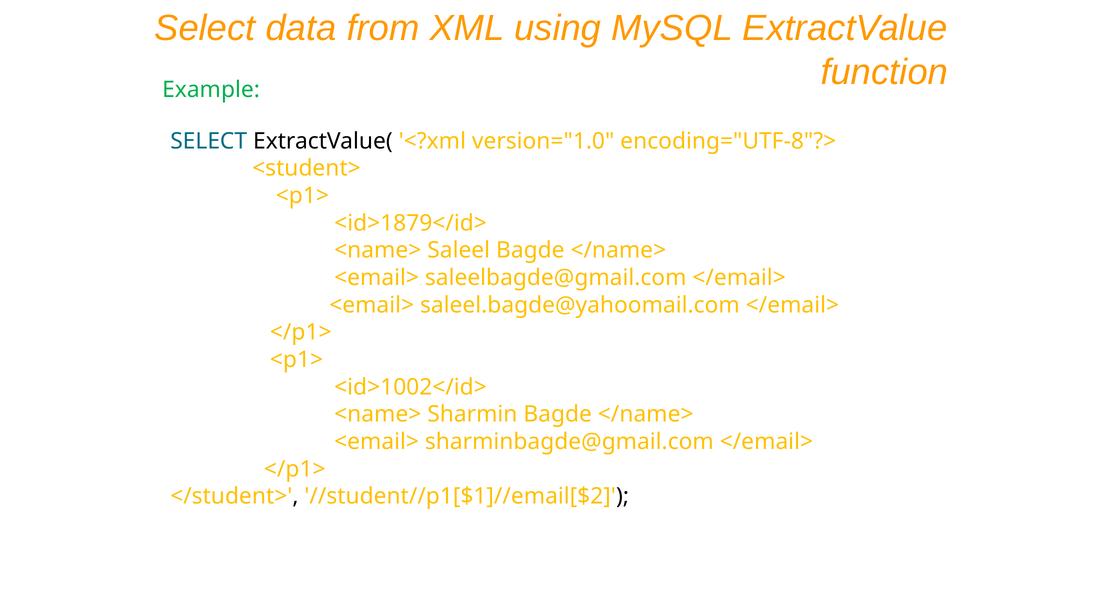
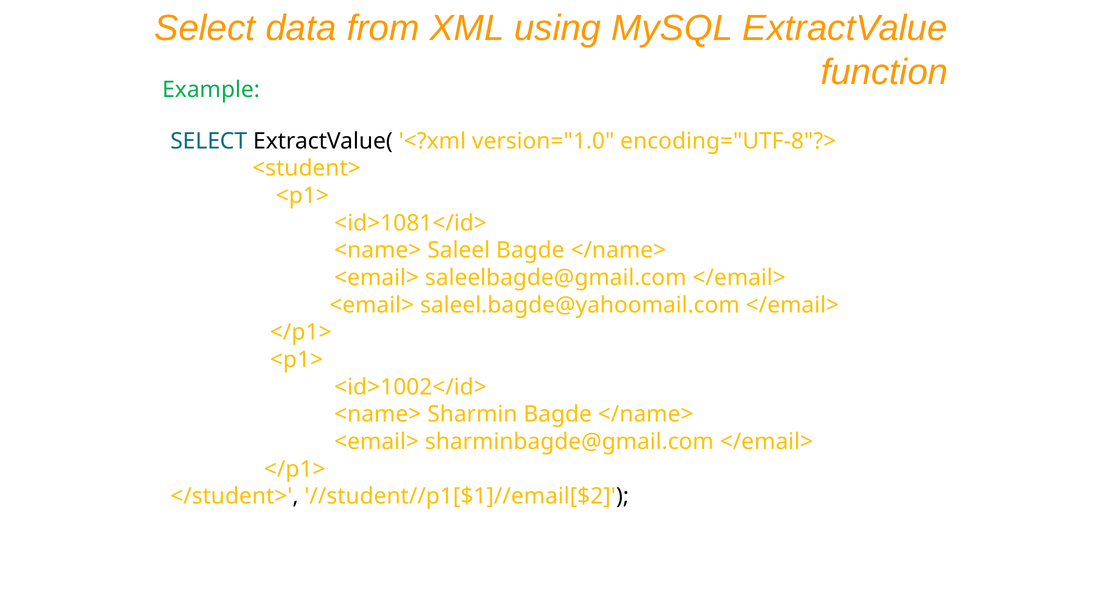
<id>1879</id>: <id>1879</id> -> <id>1081</id> (411, 223)
